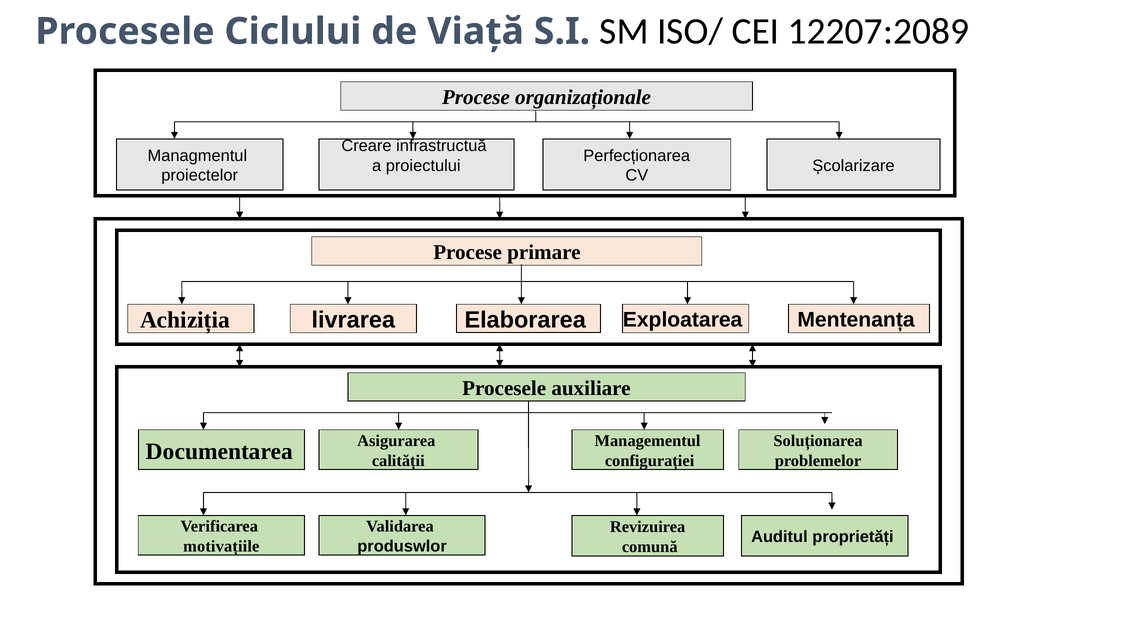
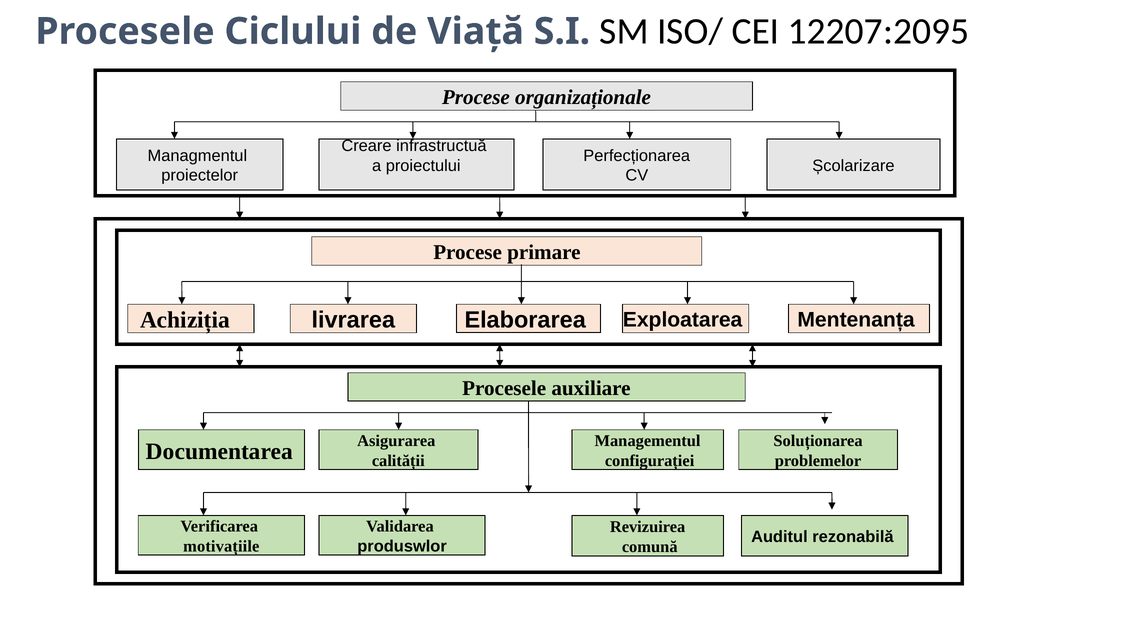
12207:2089: 12207:2089 -> 12207:2095 (879, 31)
proprietăți: proprietăți -> rezonabilă (853, 537)
